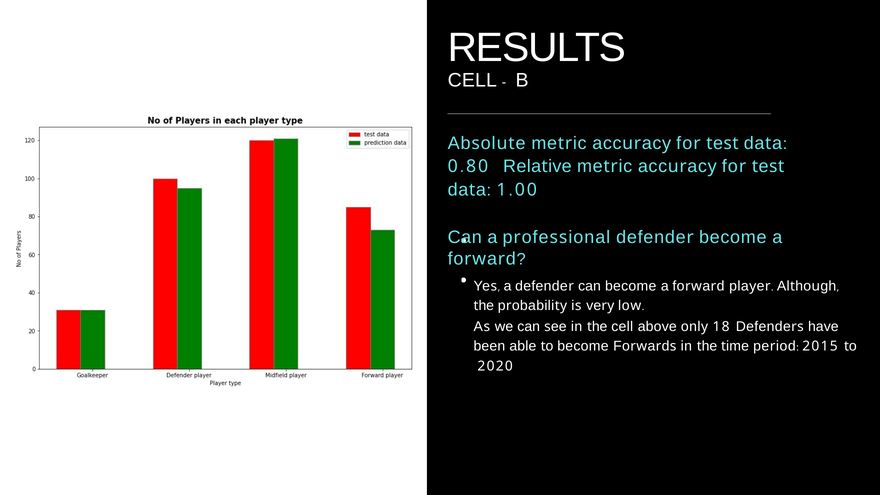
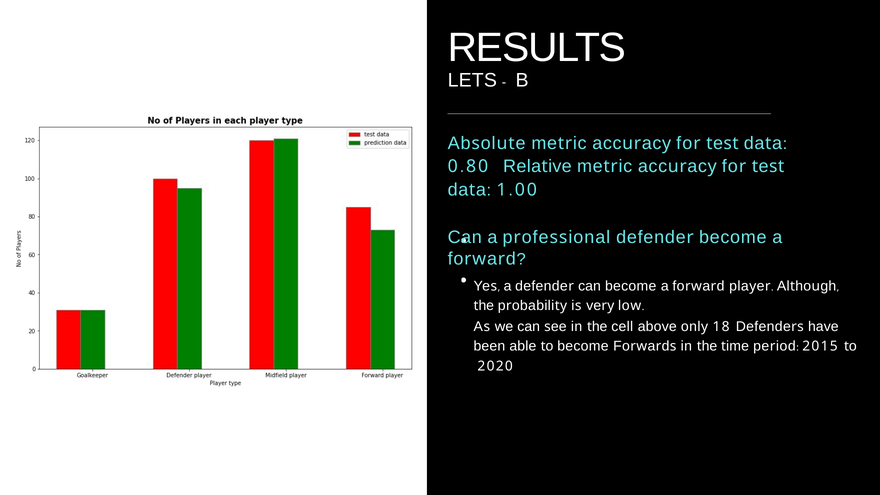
CELL: CELL -> LETS (472, 80)
